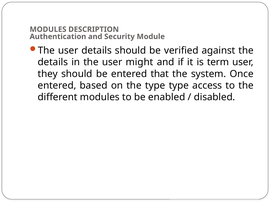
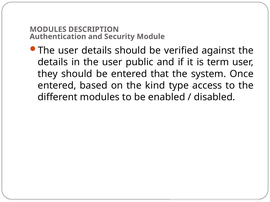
might: might -> public (140, 62)
the type: type -> kind (155, 86)
